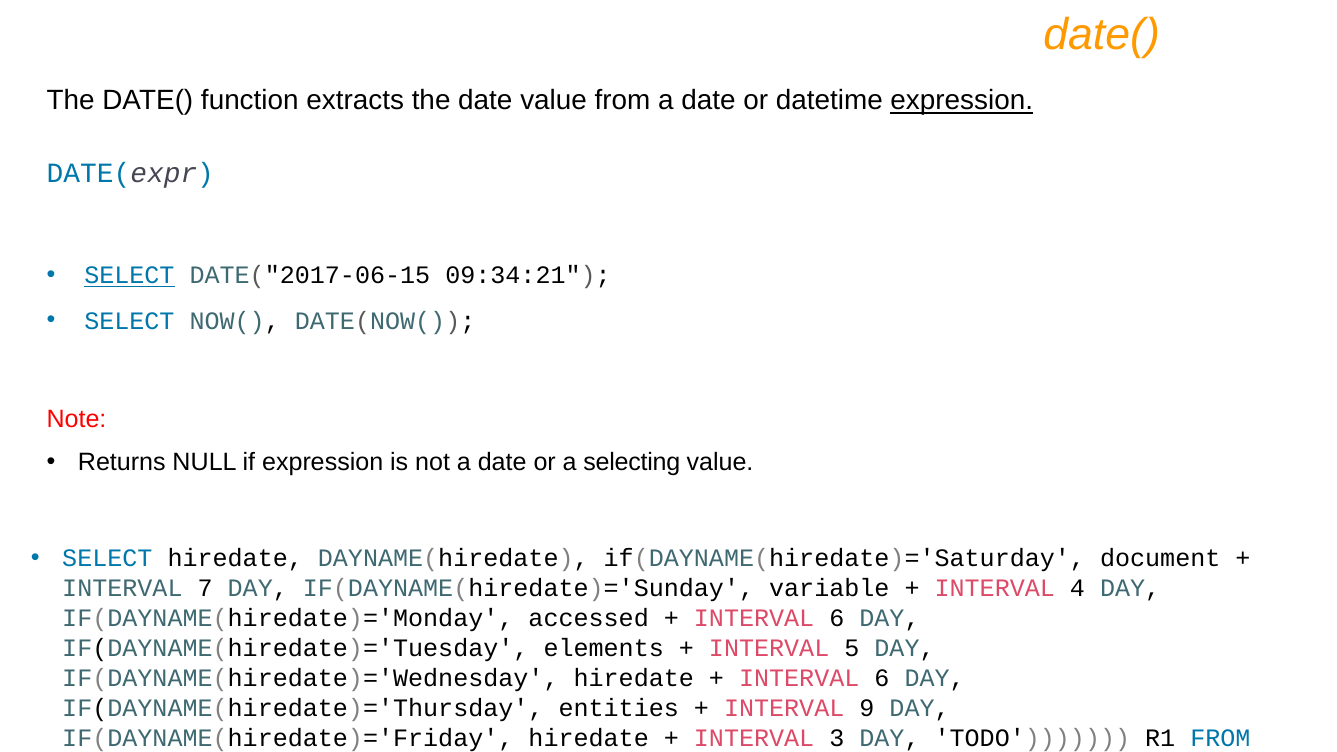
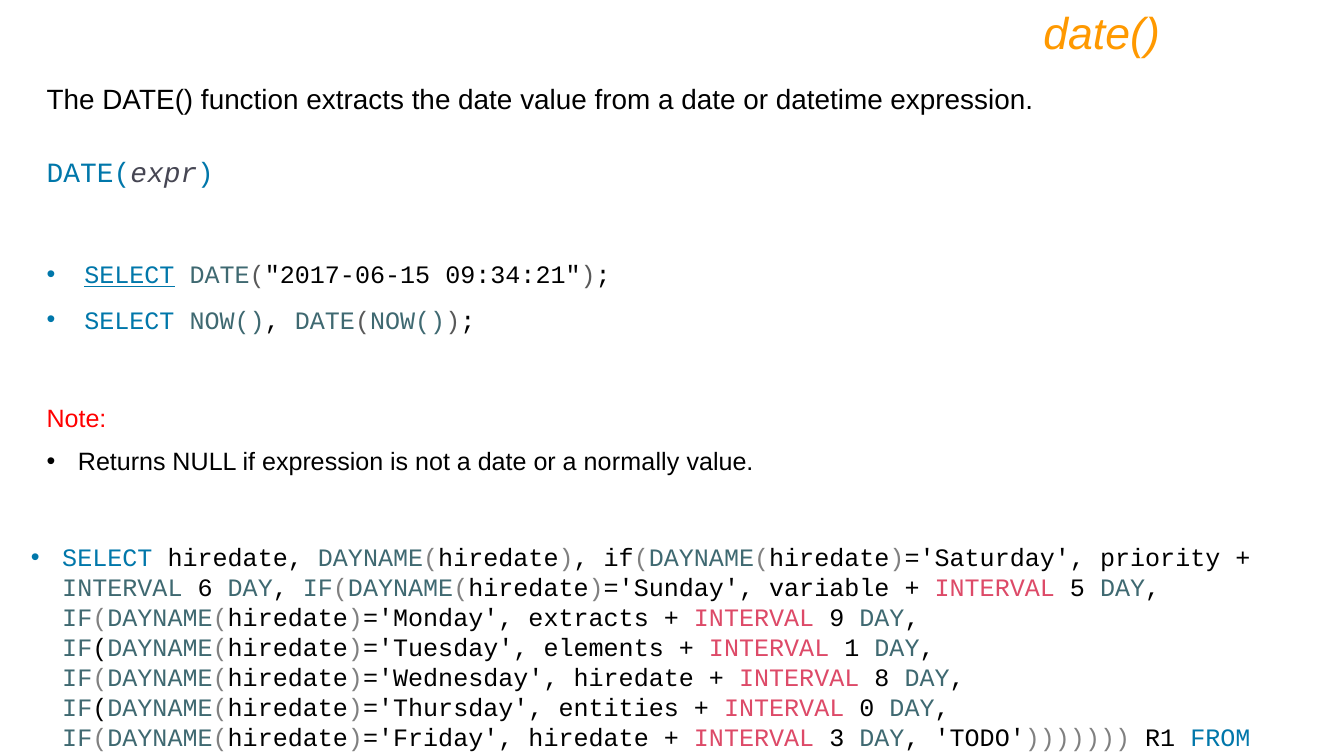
expression underline: present -> none (962, 101)
selecting: selecting -> normally (632, 462)
document: document -> priority (1160, 558)
7: 7 -> 6 (205, 588)
4: 4 -> 5 (1077, 588)
IF(DAYNAME(hiredate)='Monday accessed: accessed -> extracts (589, 618)
6: 6 -> 9 (837, 618)
5: 5 -> 1 (852, 648)
6: 6 -> 8 (882, 678)
9: 9 -> 0 (867, 709)
